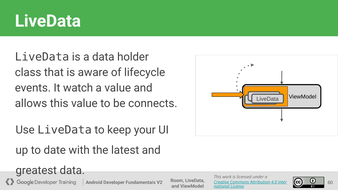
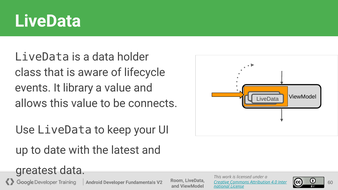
watch: watch -> library (78, 88)
